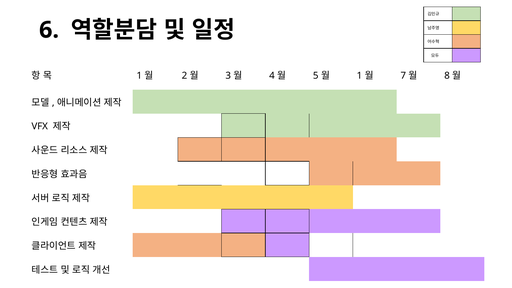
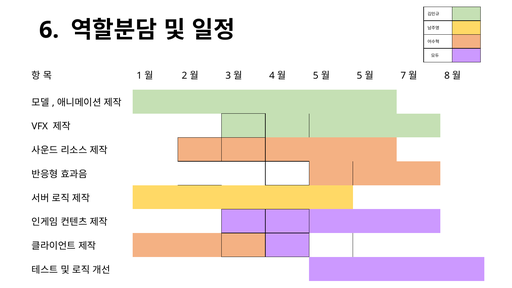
1: 1 -> 5 (359, 76)
